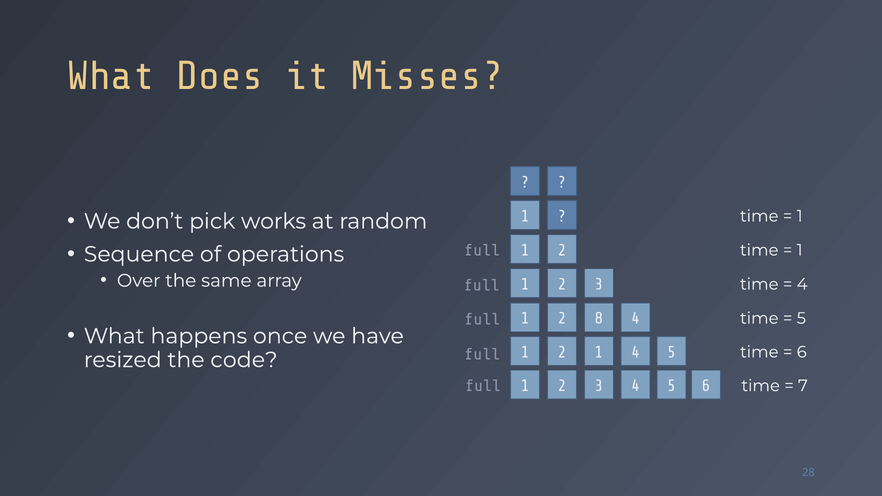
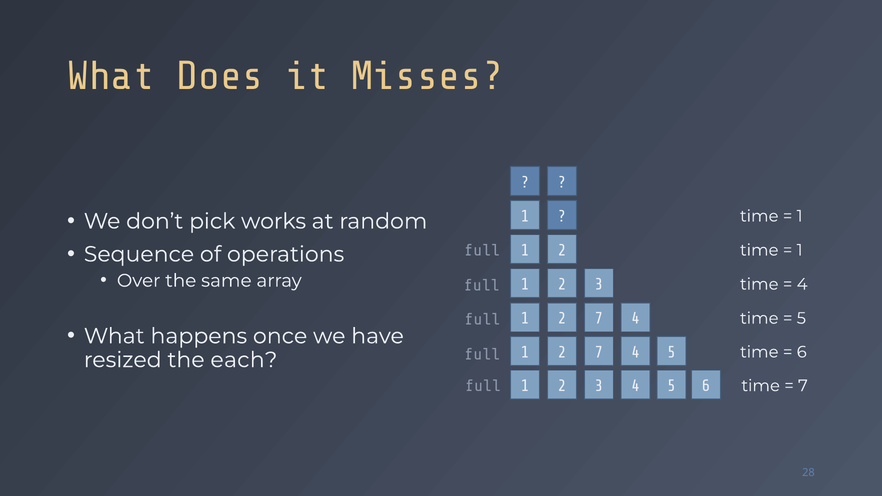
8: 8 -> 7 (599, 319)
1: 1 -> 7 (599, 352)
code: code -> each (244, 360)
